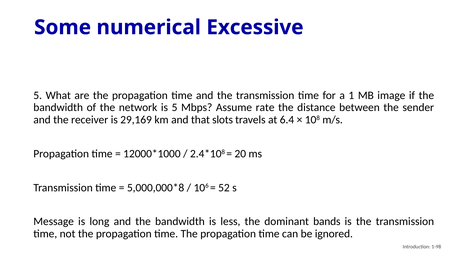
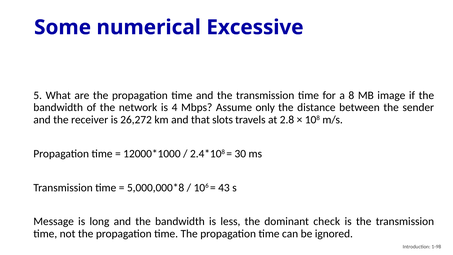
1: 1 -> 8 (351, 95)
is 5: 5 -> 4 (175, 107)
rate: rate -> only (265, 107)
29,169: 29,169 -> 26,272 (136, 120)
6.4: 6.4 -> 2.8 (287, 120)
20: 20 -> 30 (240, 154)
52: 52 -> 43 (224, 187)
bands: bands -> check (327, 221)
